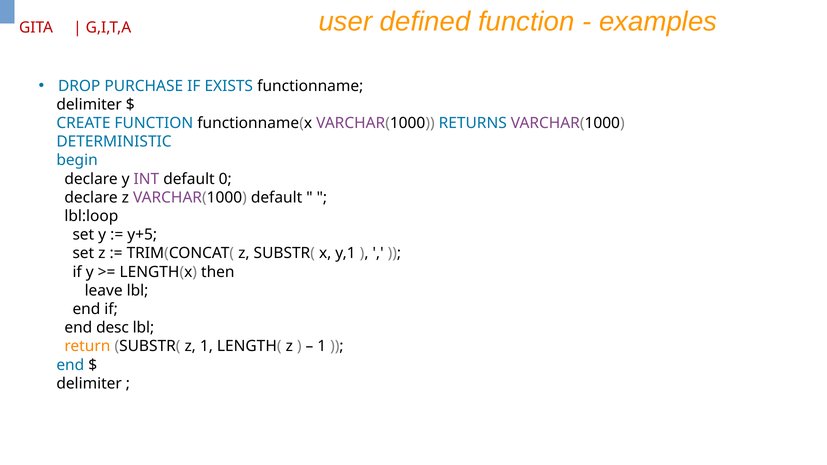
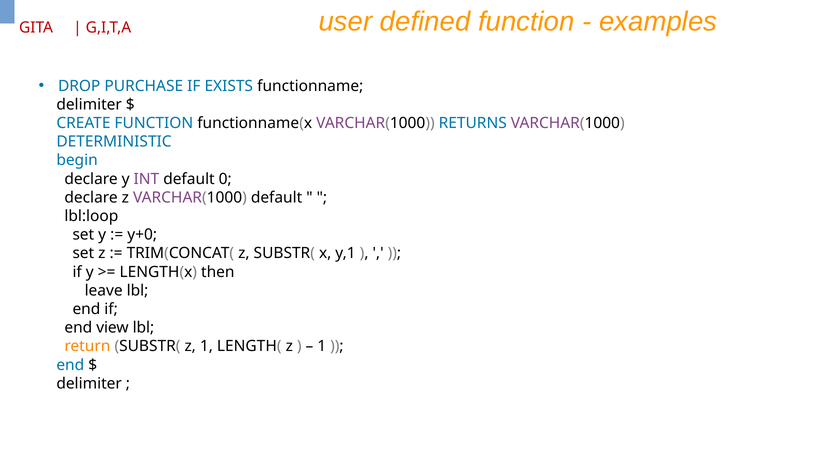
y+5: y+5 -> y+0 (142, 235)
desc: desc -> view (112, 328)
